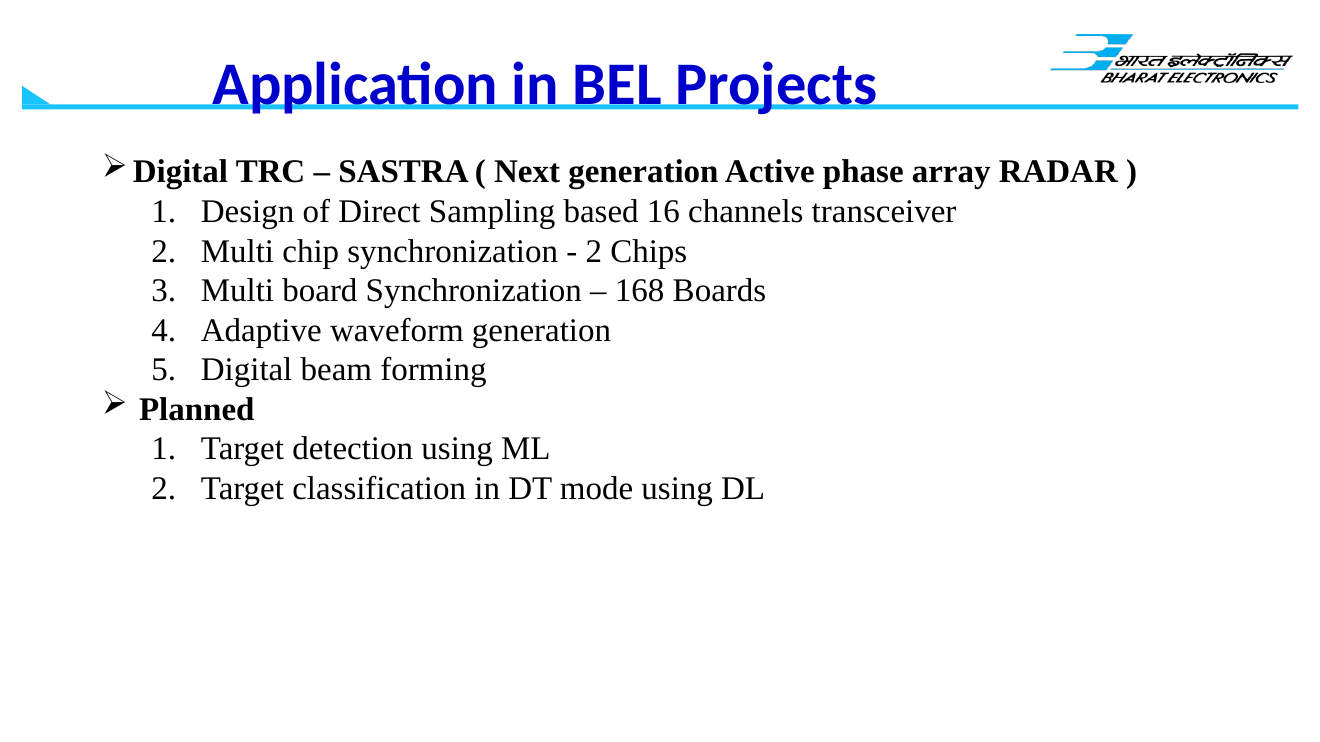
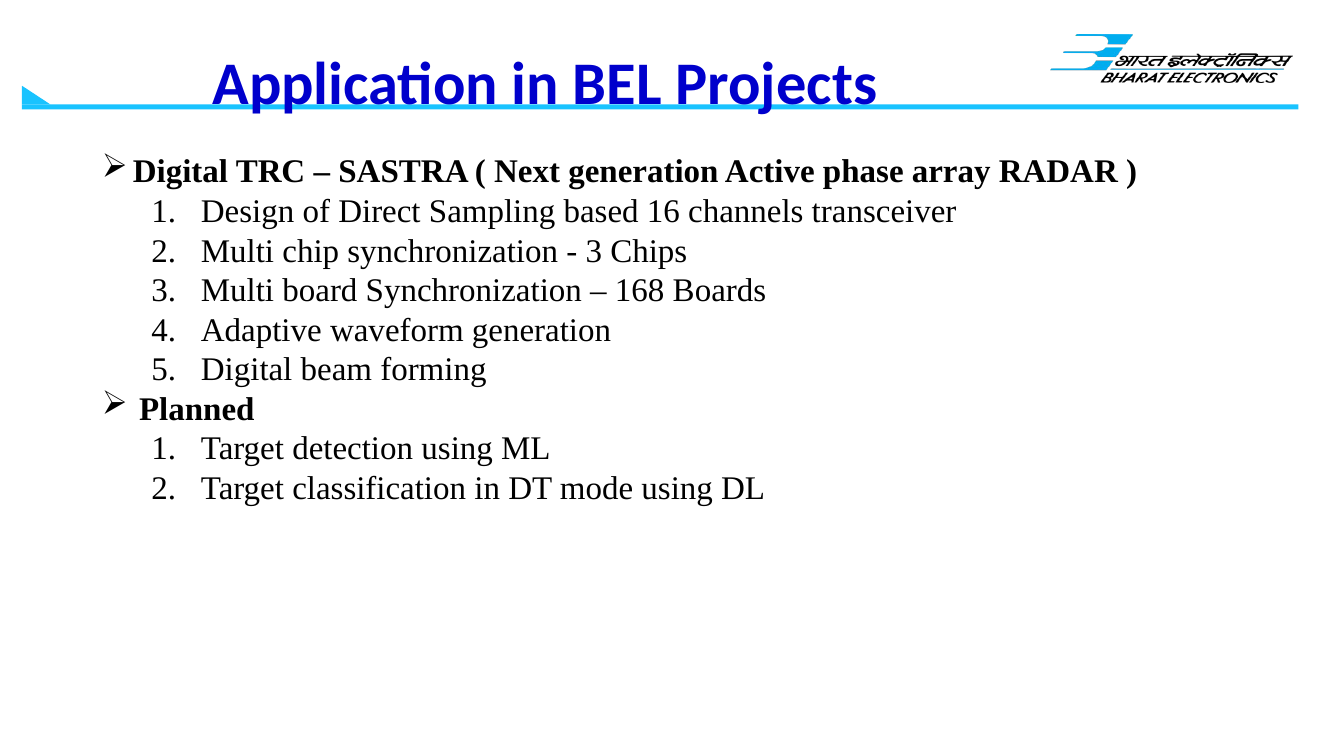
2: 2 -> 3 (594, 251)
